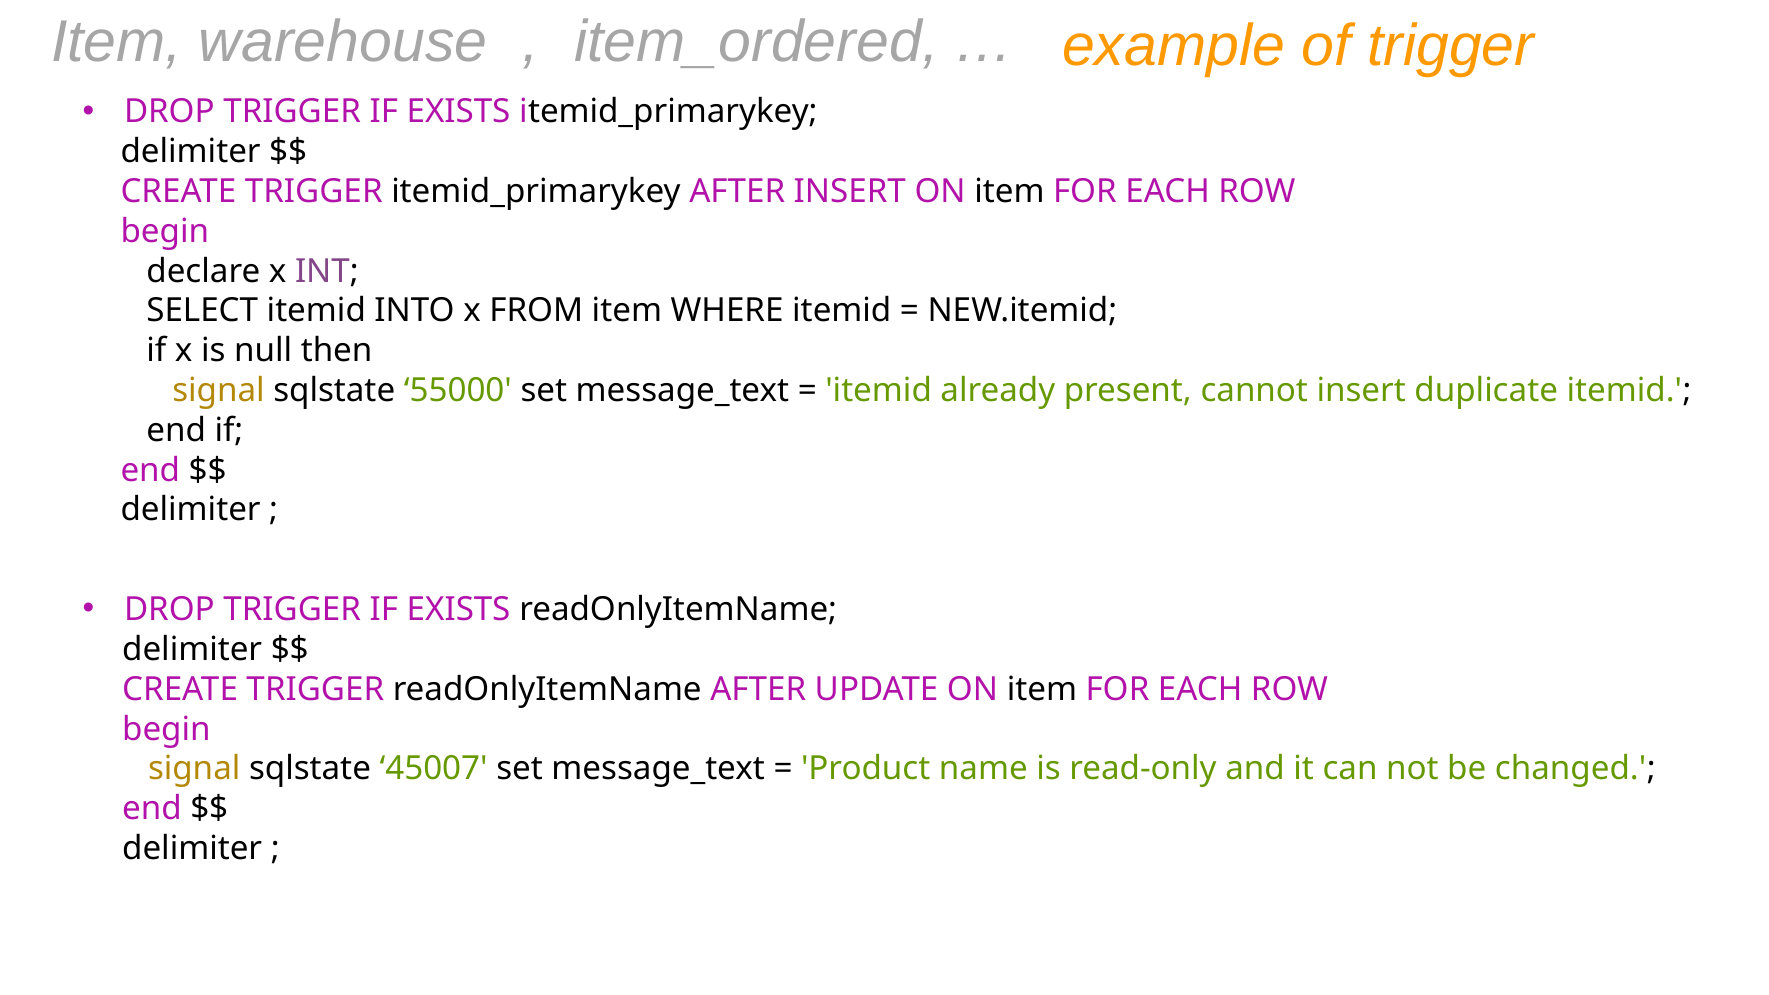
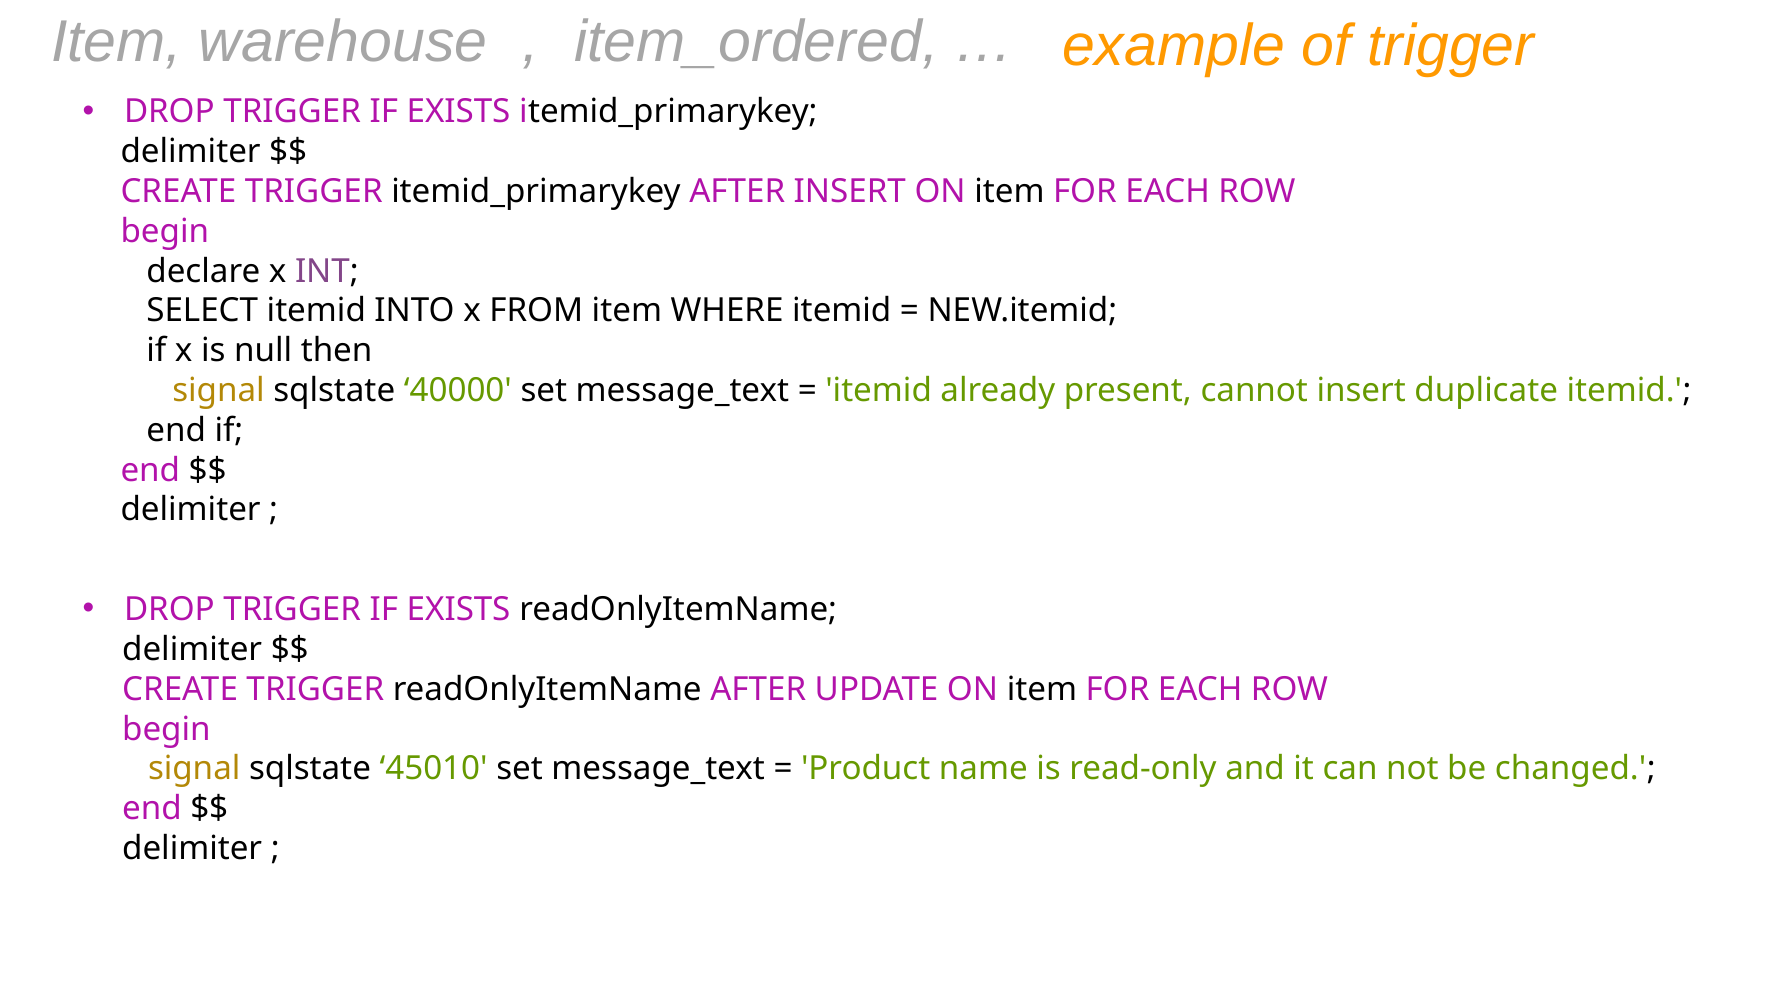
55000: 55000 -> 40000 (458, 391)
45007: 45007 -> 45010 (434, 769)
